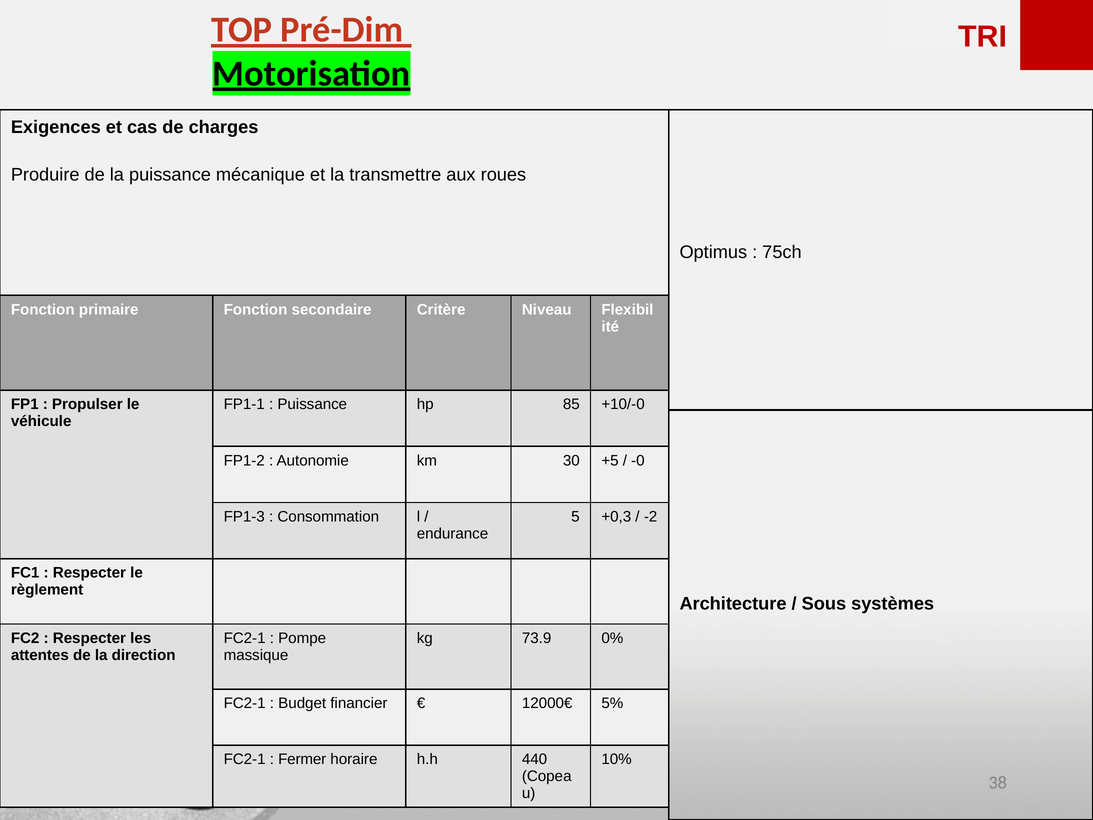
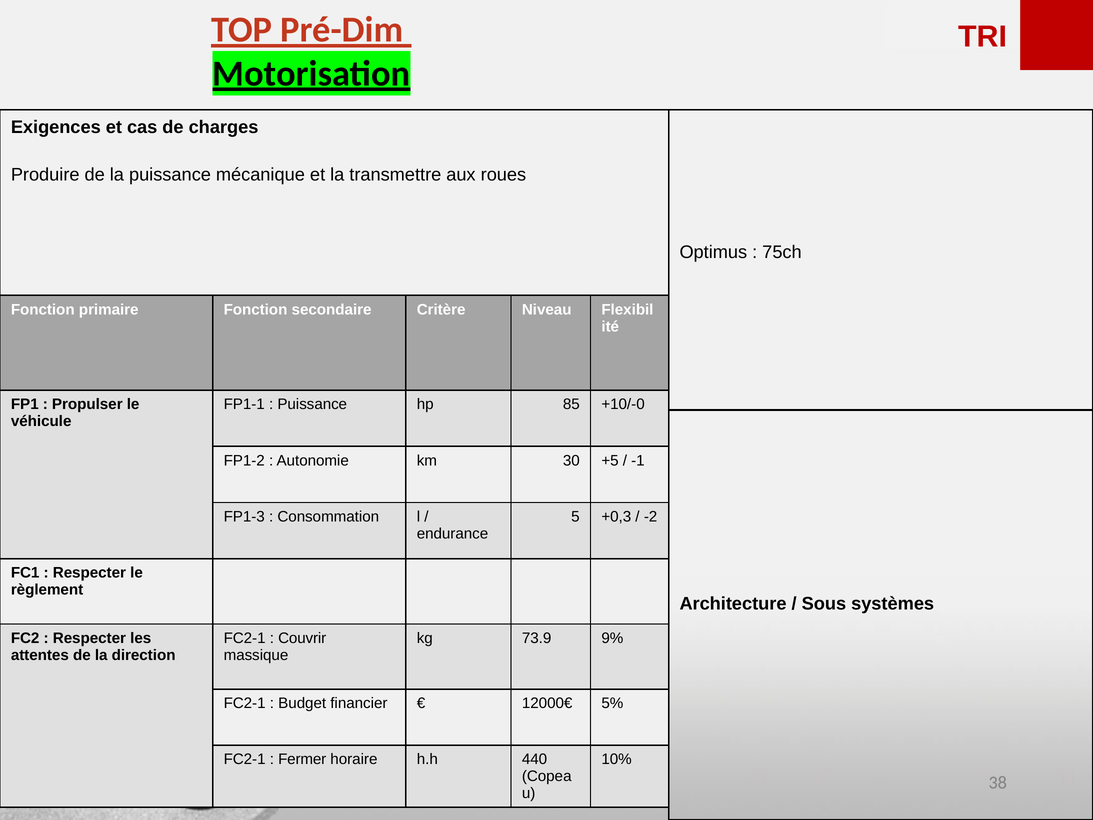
-0: -0 -> -1 (638, 460)
Pompe: Pompe -> Couvrir (302, 638)
0%: 0% -> 9% (612, 638)
